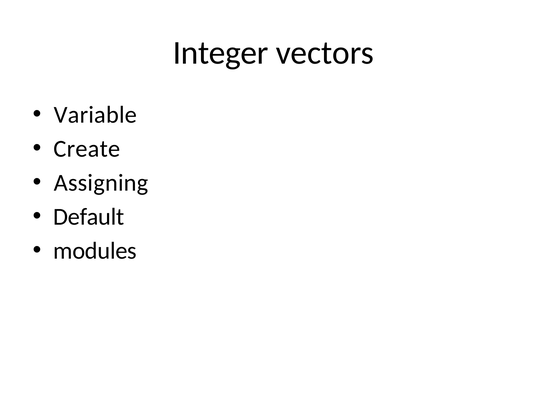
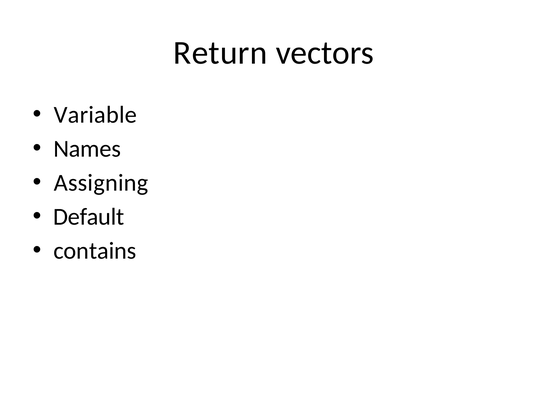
Integer: Integer -> Return (220, 53)
Create: Create -> Names (87, 149)
modules: modules -> contains (95, 251)
